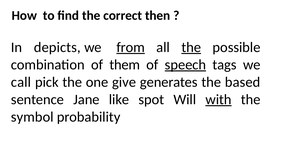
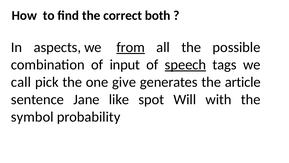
then: then -> both (158, 15)
depicts: depicts -> aspects (57, 47)
the underline: present -> none (191, 47)
them: them -> input (125, 65)
based: based -> article (243, 82)
with underline: present -> none (219, 99)
